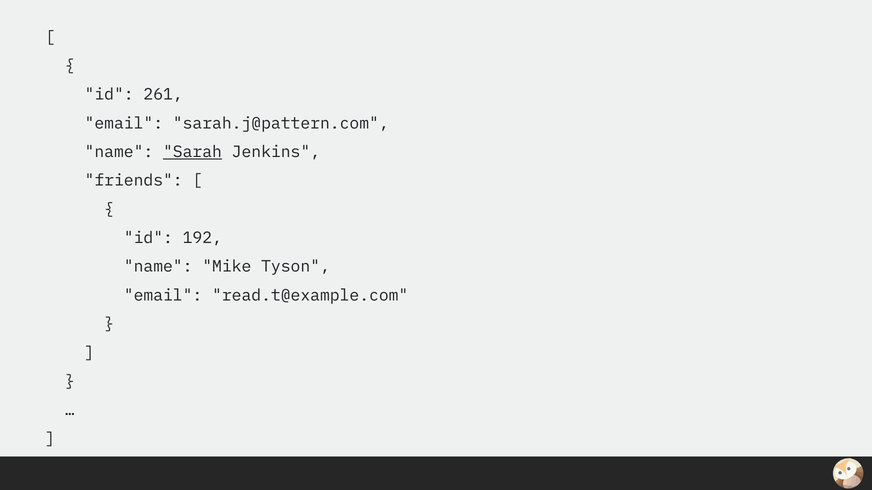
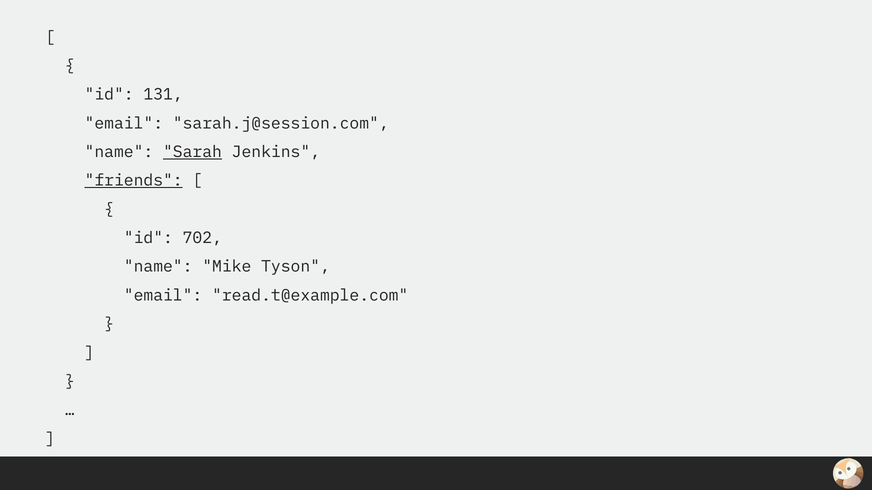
261: 261 -> 131 (163, 95)
sarah.j@pattern.com: sarah.j@pattern.com -> sarah.j@session.com (281, 123)
friends underline: none -> present (134, 181)
192: 192 -> 702 (202, 238)
